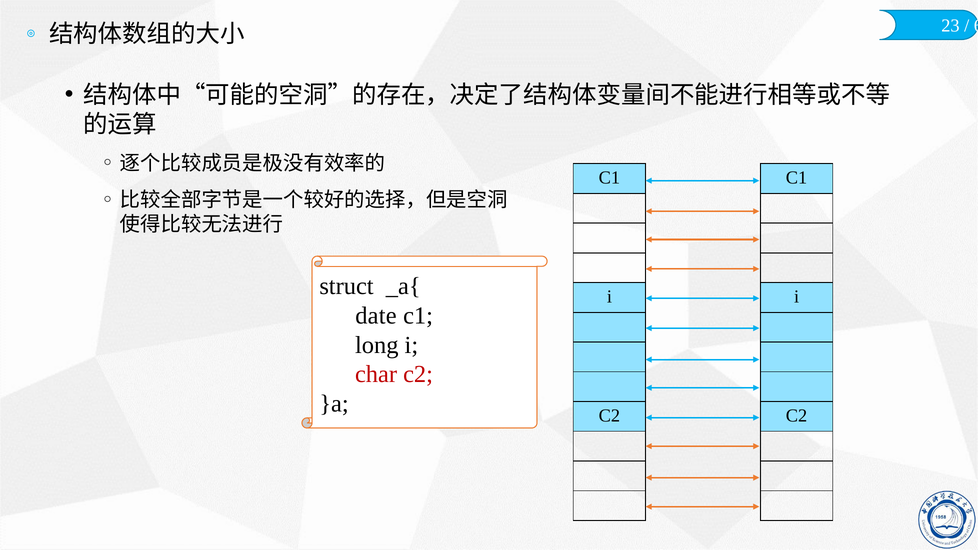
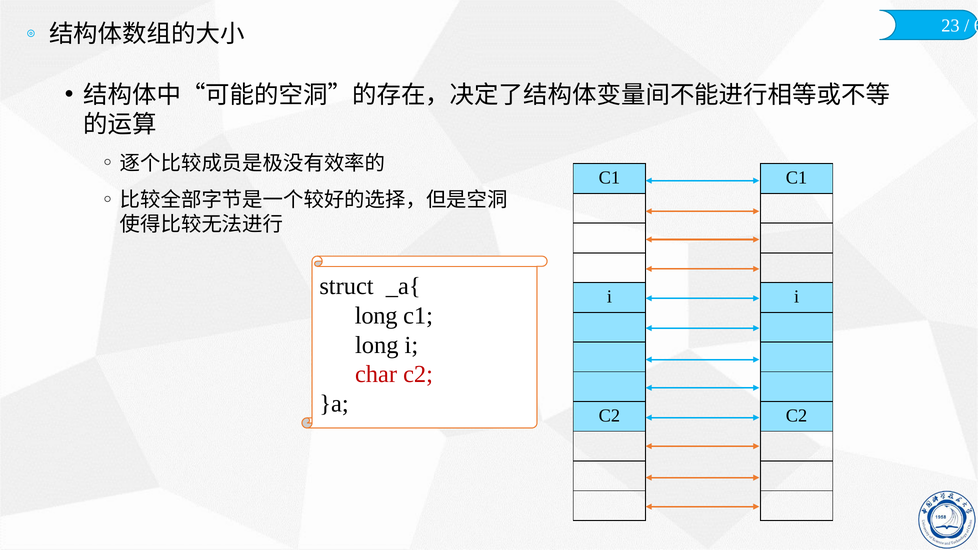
date: date -> long (376, 316)
